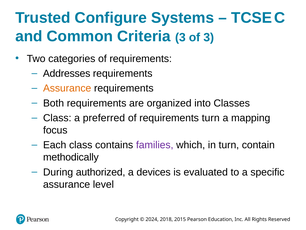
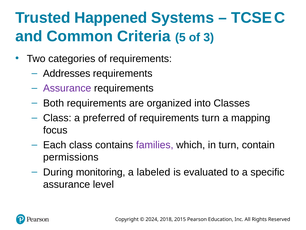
Configure: Configure -> Happened (111, 18)
Criteria 3: 3 -> 5 (180, 37)
Assurance colour: orange -> purple (67, 88)
methodically: methodically -> permissions (71, 157)
authorized: authorized -> monitoring (101, 172)
devices: devices -> labeled (153, 172)
